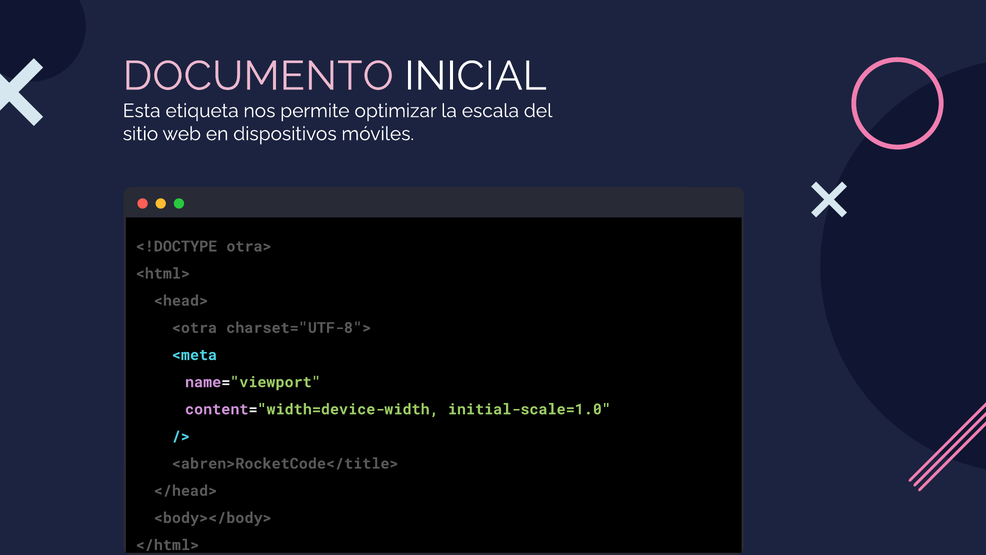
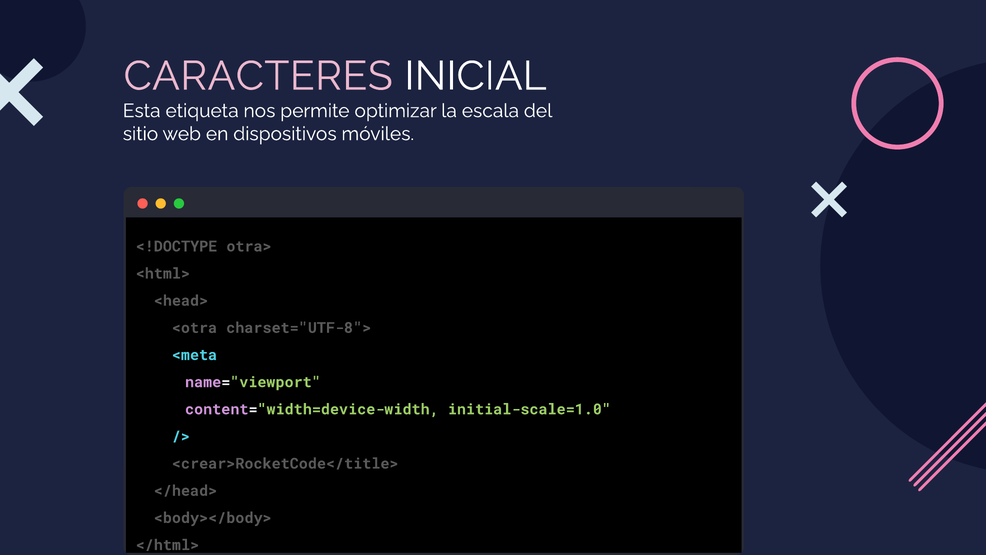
DOCUMENTO: DOCUMENTO -> CARACTERES (258, 76)
<abren>RocketCode</title>: <abren>RocketCode</title> -> <crear>RocketCode</title> (285, 463)
